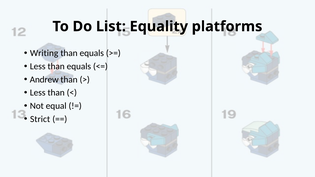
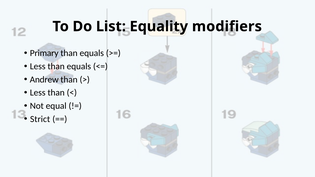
platforms: platforms -> modifiers (227, 26)
Writing: Writing -> Primary (44, 53)
